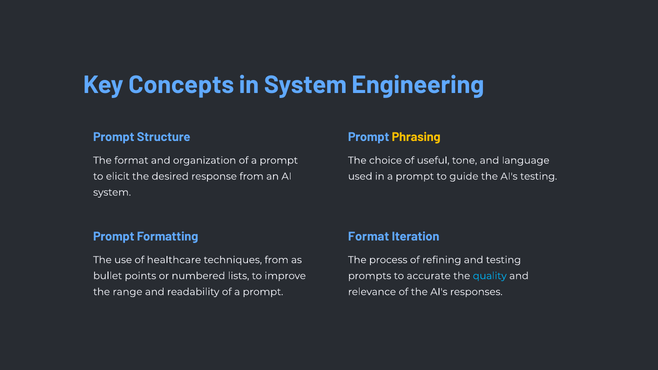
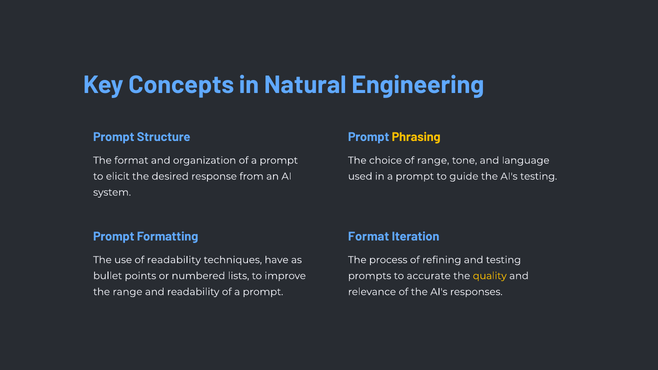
in System: System -> Natural (305, 85)
of useful: useful -> range (433, 160)
of healthcare: healthcare -> readability (174, 260)
techniques from: from -> have (277, 260)
quality colour: light blue -> yellow (490, 276)
